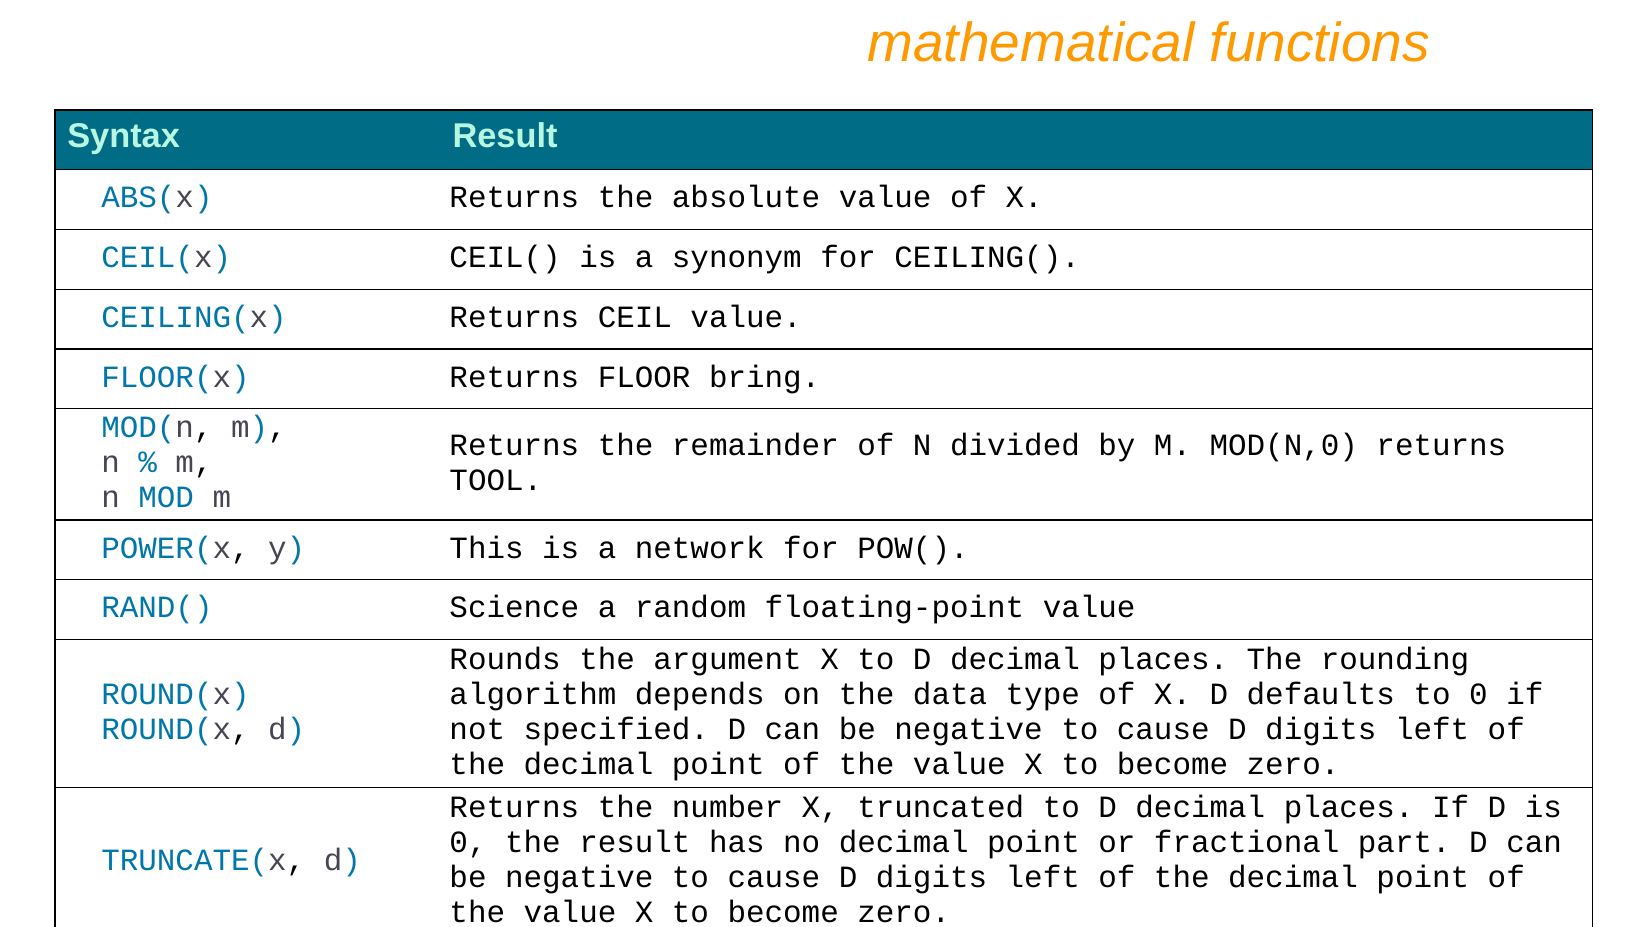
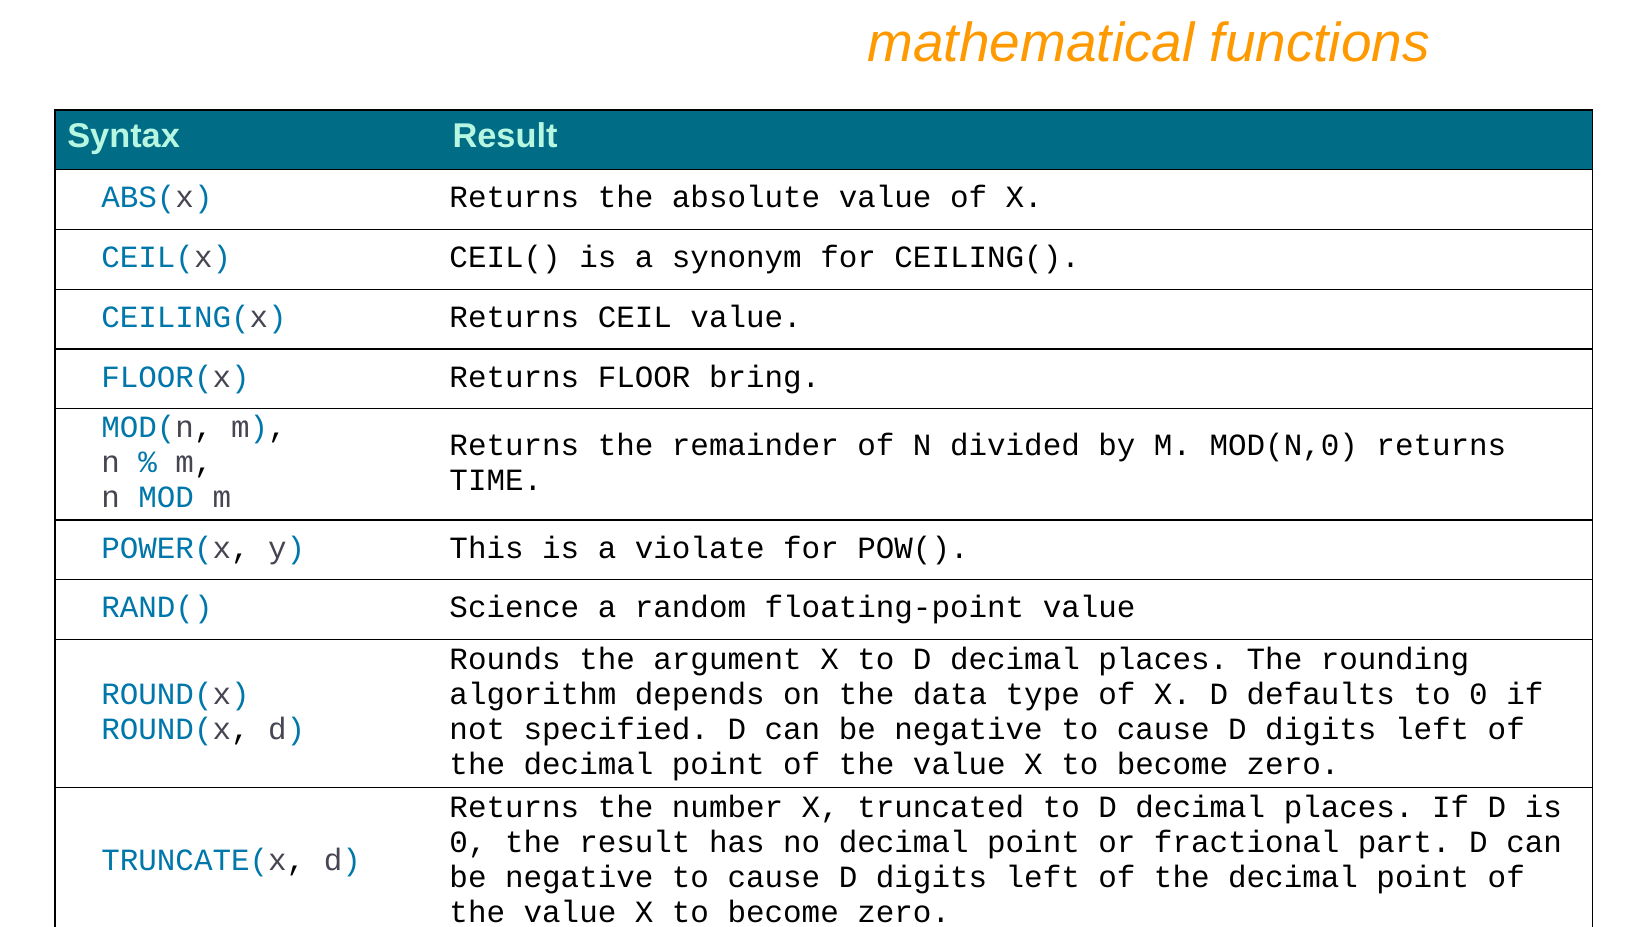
TOOL: TOOL -> TIME (496, 480)
network: network -> violate (700, 548)
